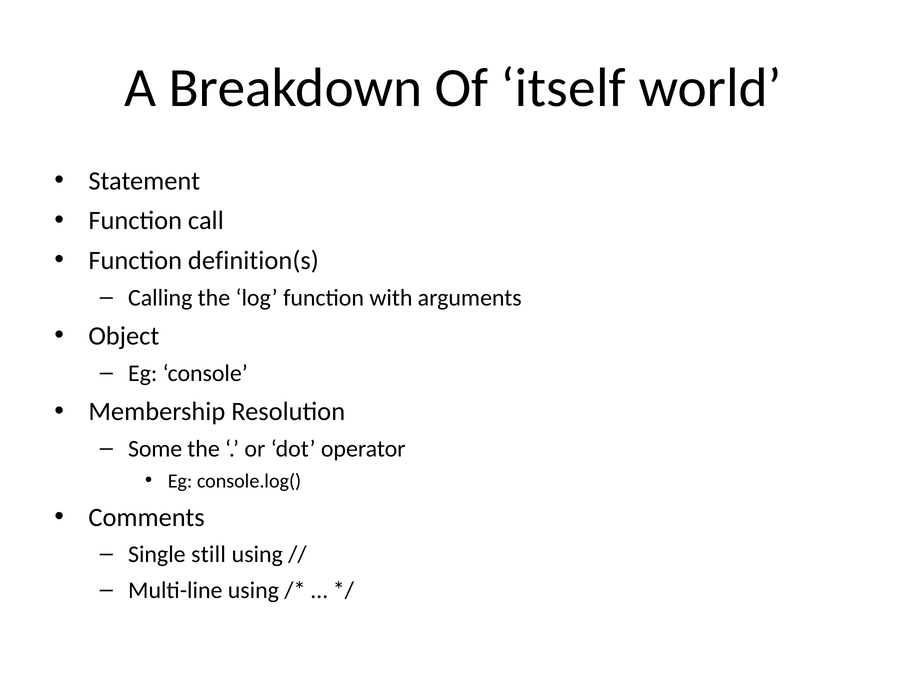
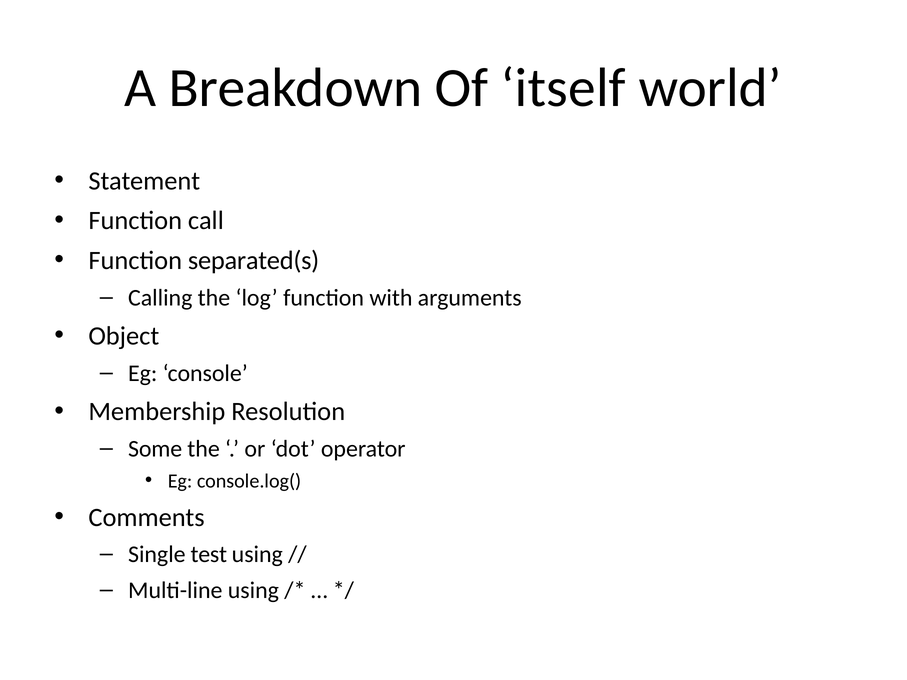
definition(s: definition(s -> separated(s (254, 261)
still: still -> test (209, 555)
